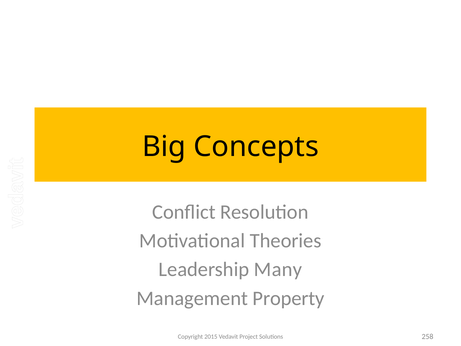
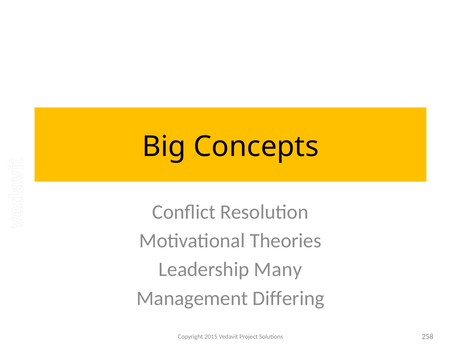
Property: Property -> Differing (288, 298)
